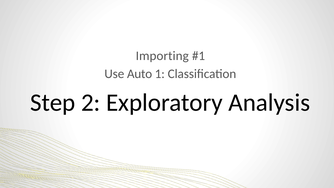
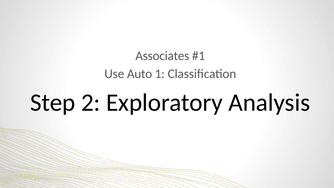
Importing: Importing -> Associates (162, 56)
